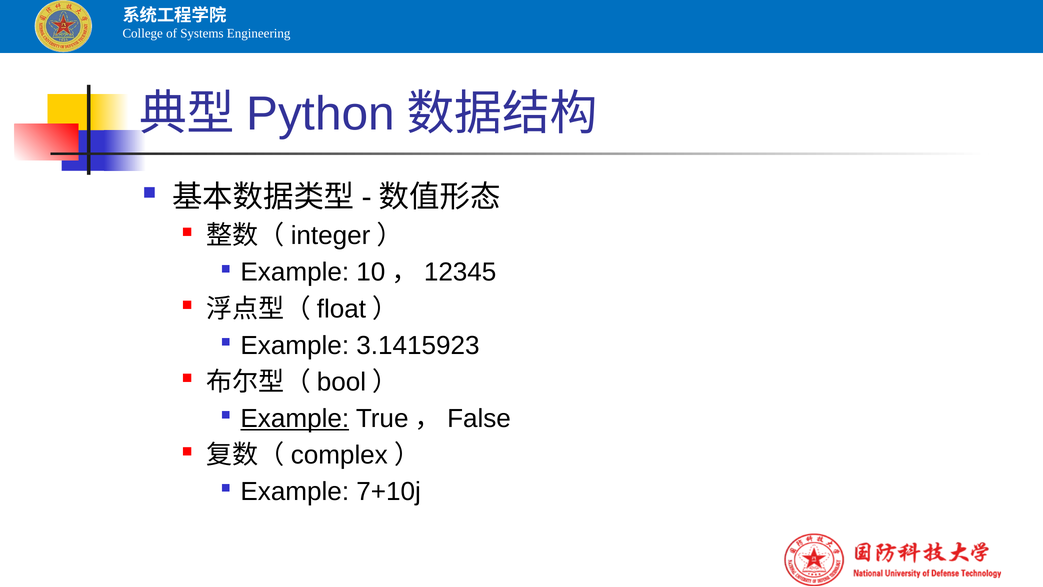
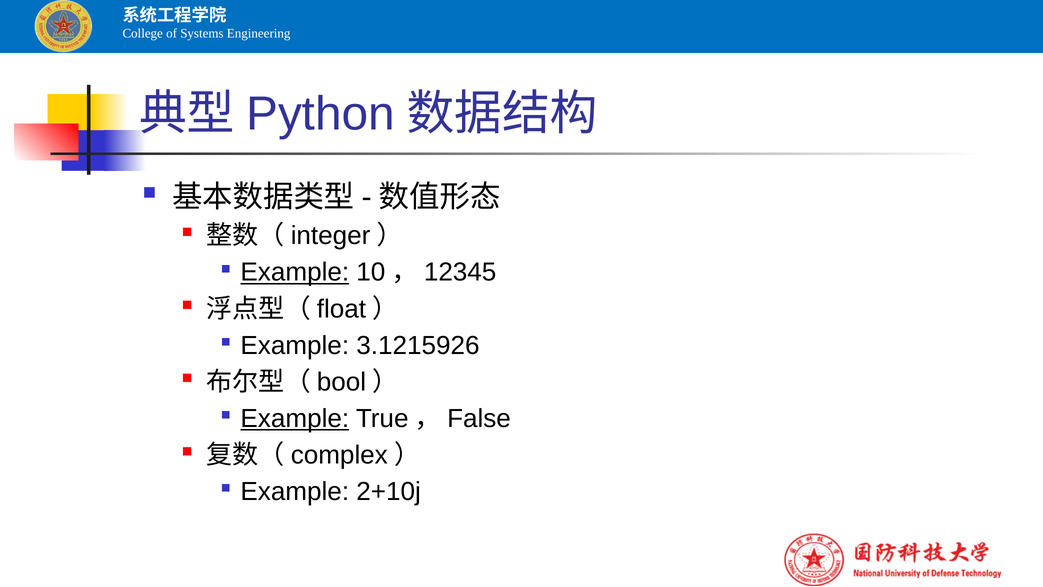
Example underline: none -> present (295, 272)
3.1415923: 3.1415923 -> 3.1215926 (418, 345)
7+10j: 7+10j -> 2+10j (389, 491)
